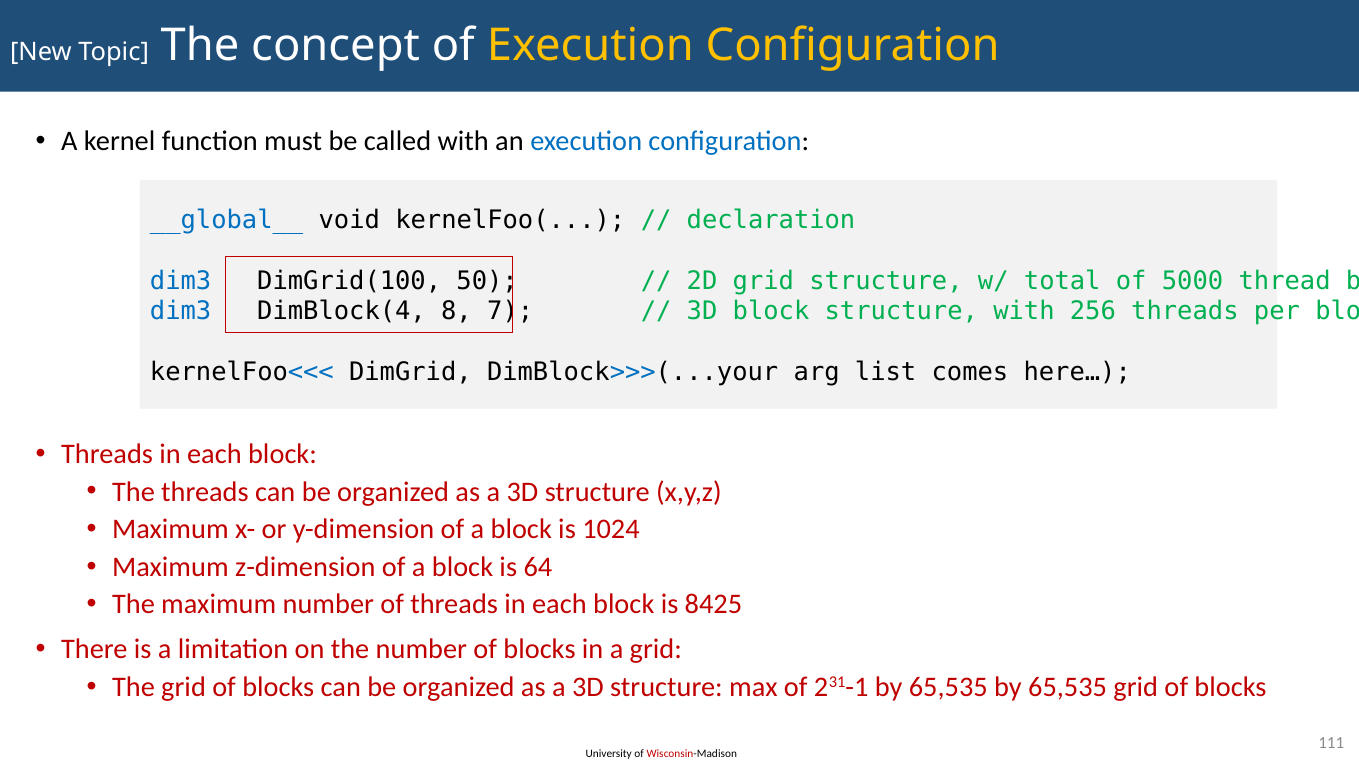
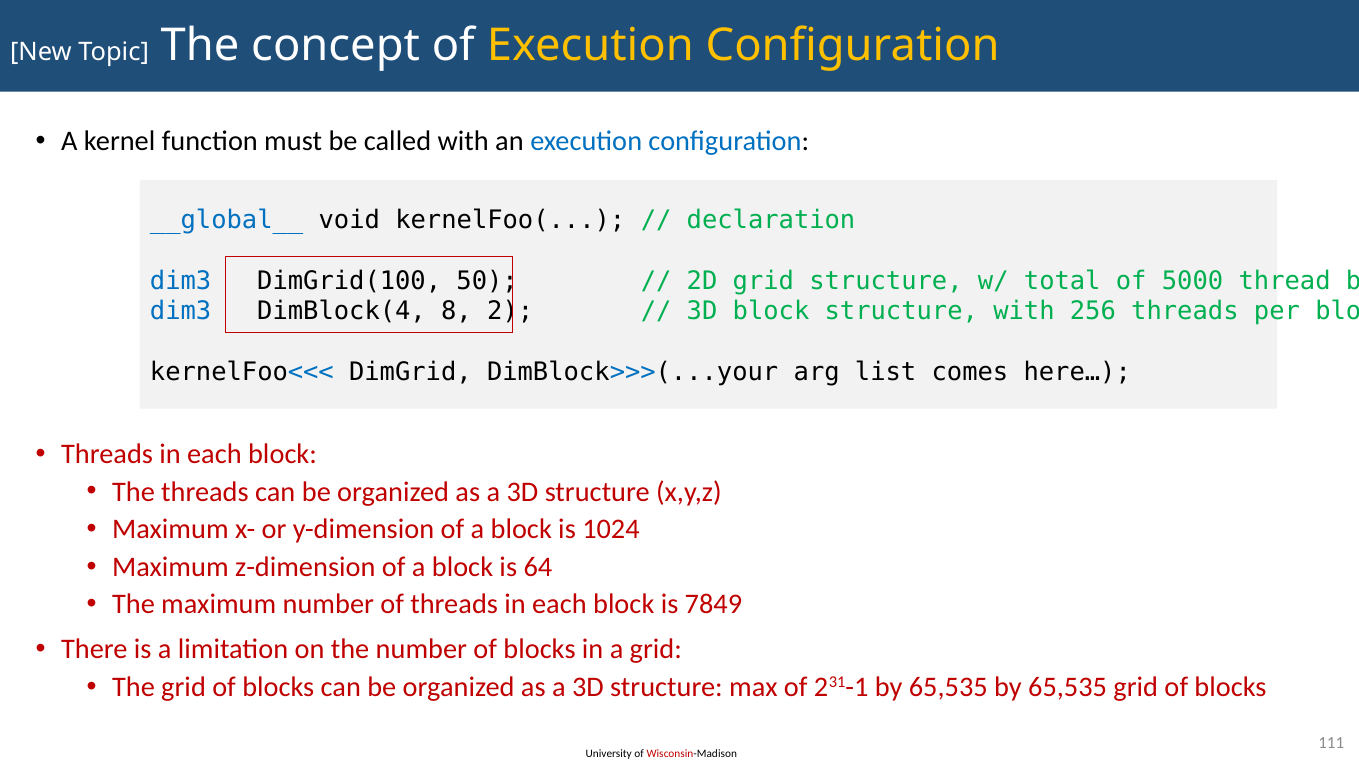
7: 7 -> 2 (510, 311)
8425: 8425 -> 7849 (713, 605)
